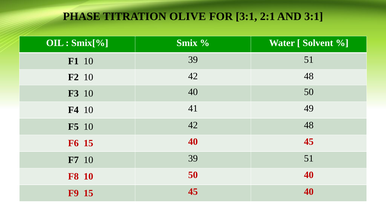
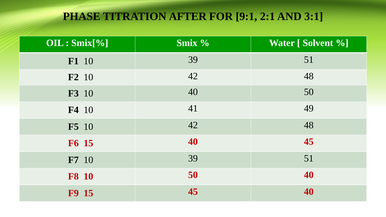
OLIVE: OLIVE -> AFTER (188, 16)
FOR 3:1: 3:1 -> 9:1 (246, 16)
